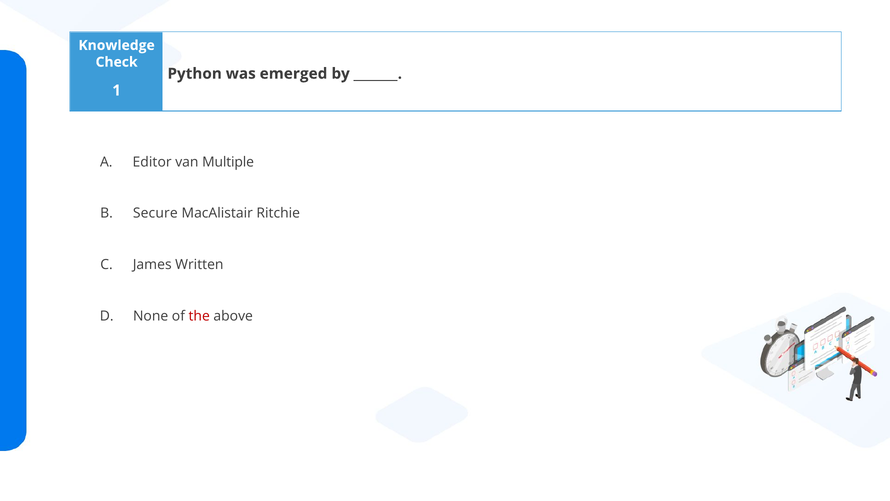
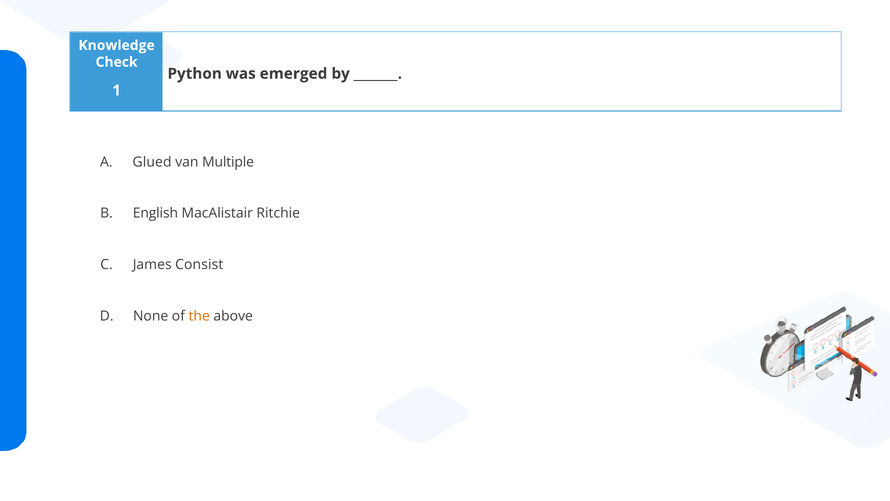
Editor: Editor -> Glued (152, 162)
Secure: Secure -> English (155, 213)
Written: Written -> Consist (199, 264)
the colour: red -> orange (199, 316)
